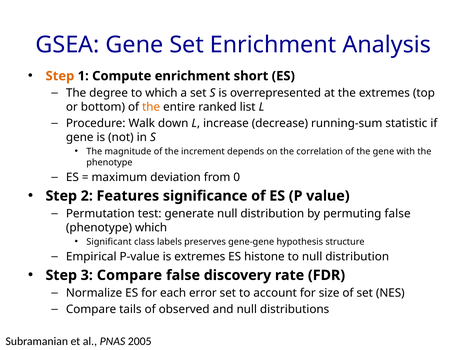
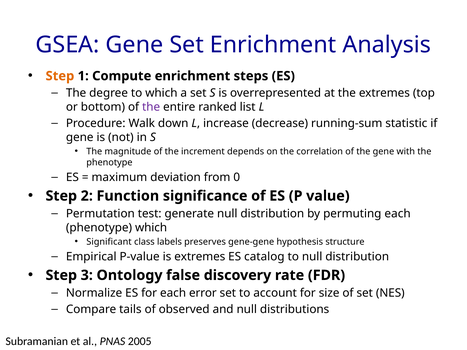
short: short -> steps (251, 76)
the colour: orange -> purple (151, 107)
Features: Features -> Function (128, 196)
permuting false: false -> each (398, 214)
histone: histone -> catalog (264, 257)
3 Compare: Compare -> Ontology (130, 275)
